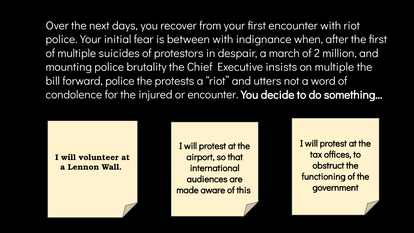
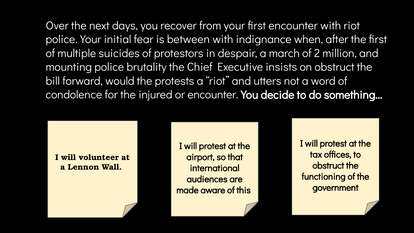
on multiple: multiple -> obstruct (335, 67)
forward police: police -> would (120, 81)
